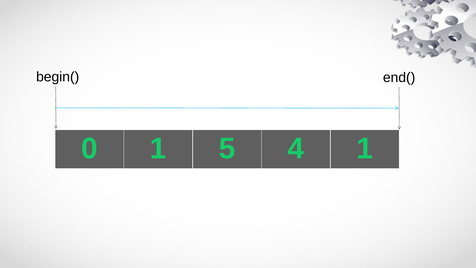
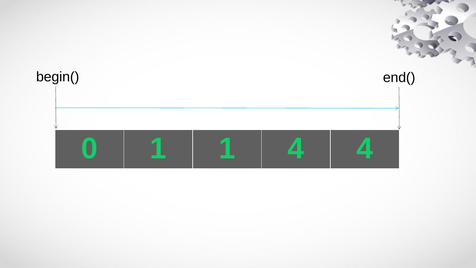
1 5: 5 -> 1 (227, 148)
4 1: 1 -> 4 (365, 148)
